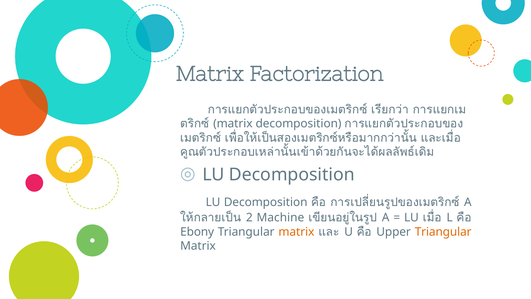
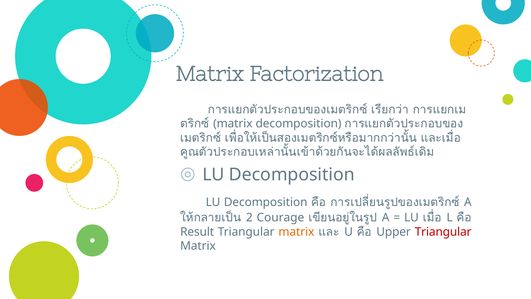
Machine: Machine -> Courage (280, 217)
Ebony: Ebony -> Result (197, 232)
Triangular colour: orange -> red (443, 232)
